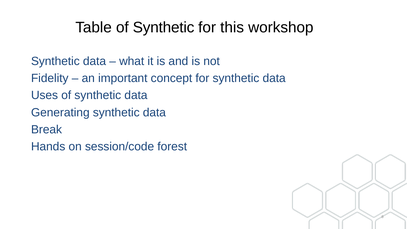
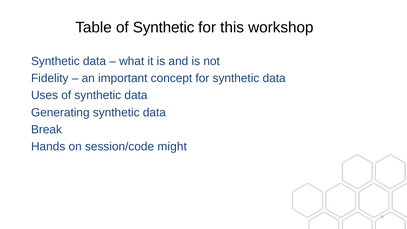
forest: forest -> might (172, 146)
